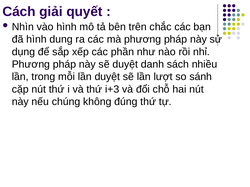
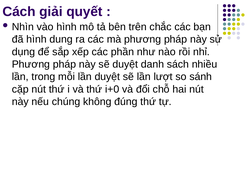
i+3: i+3 -> i+0 (112, 89)
